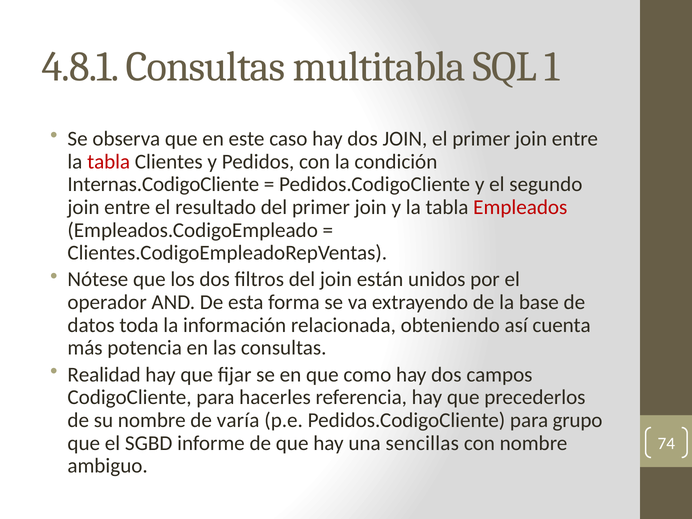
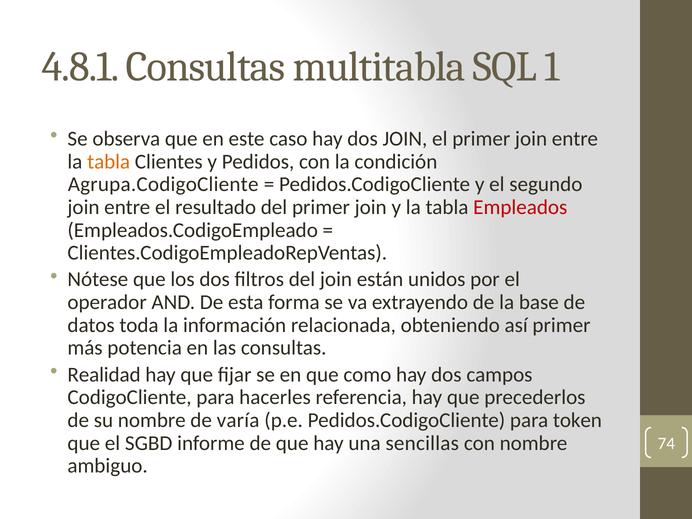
tabla colour: red -> orange (109, 162)
Internas.CodigoCliente: Internas.CodigoCliente -> Agrupa.CodigoCliente (163, 184)
así cuenta: cuenta -> primer (562, 325)
grupo: grupo -> token (577, 420)
